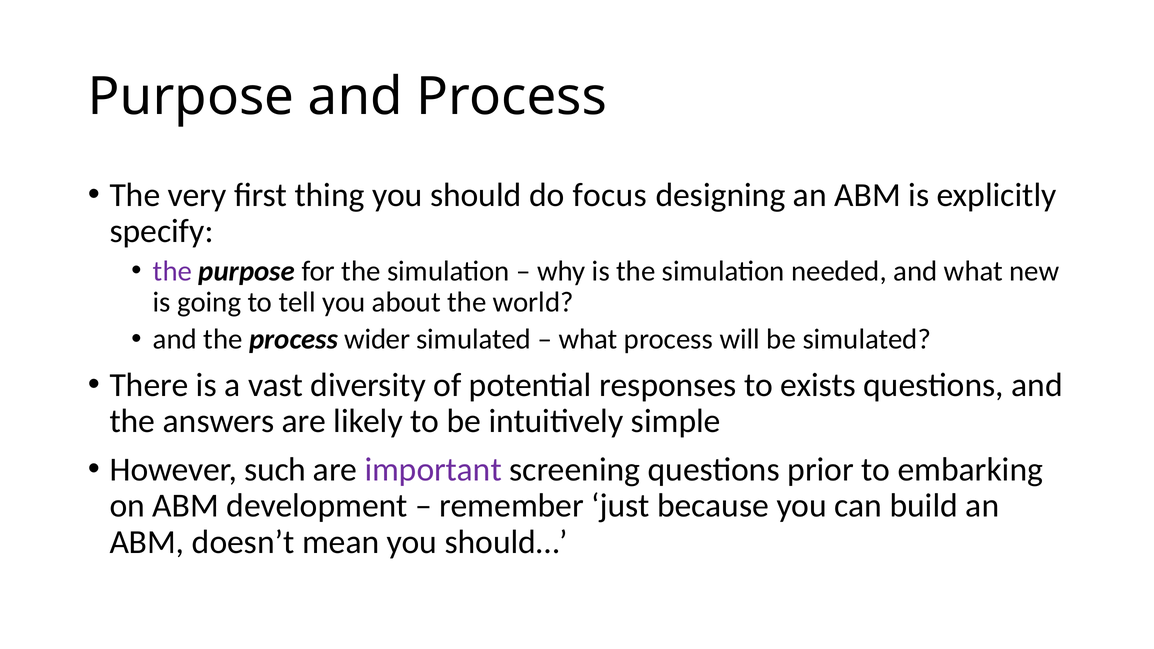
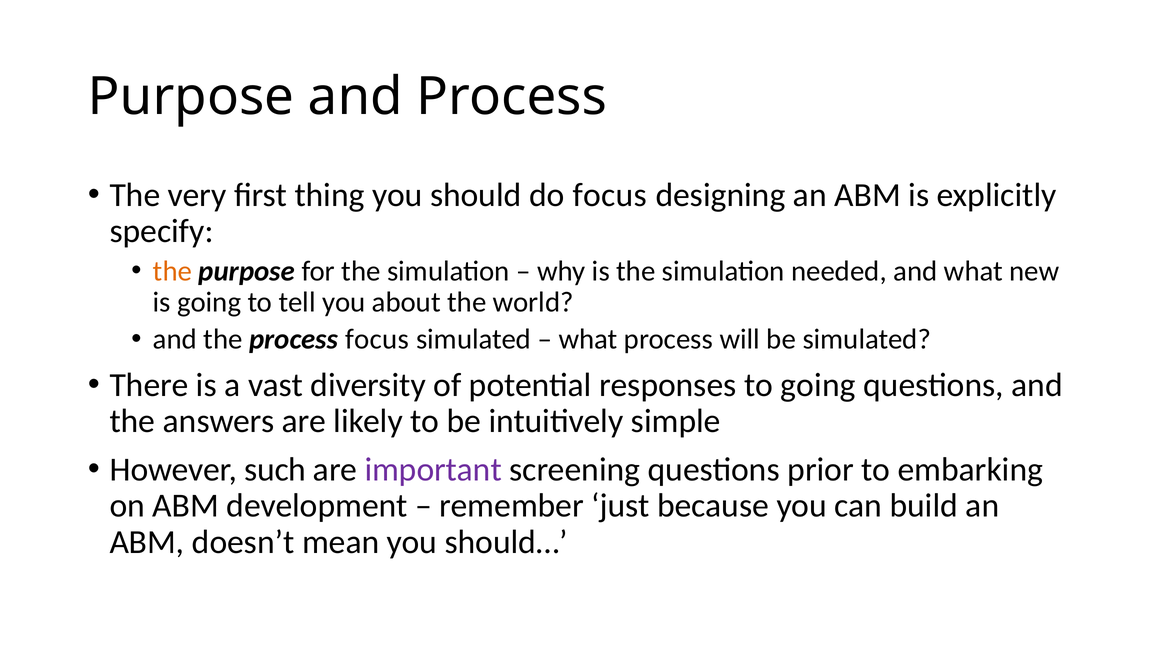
the colour: purple -> orange (172, 271)
process wider: wider -> focus (377, 339)
to exists: exists -> going (818, 385)
